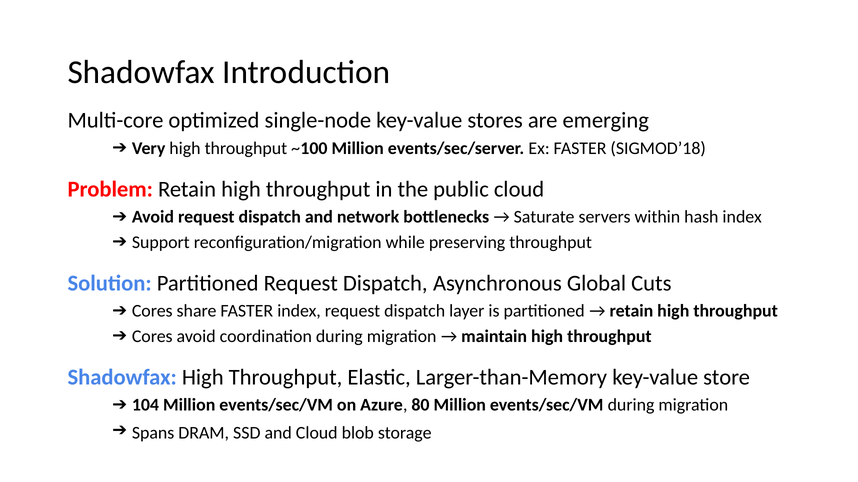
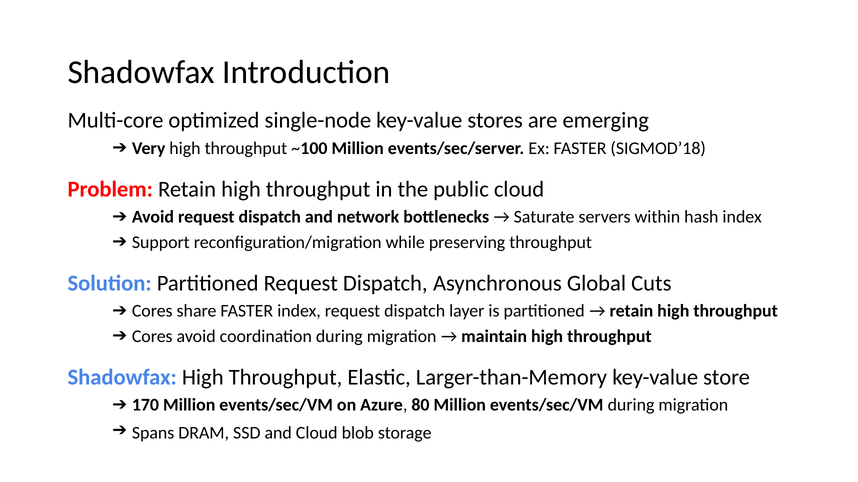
104: 104 -> 170 (145, 406)
